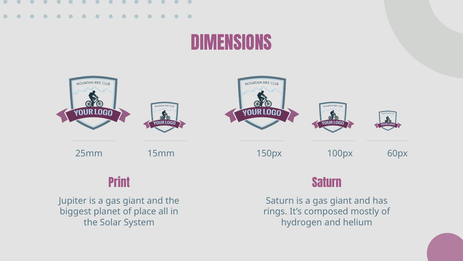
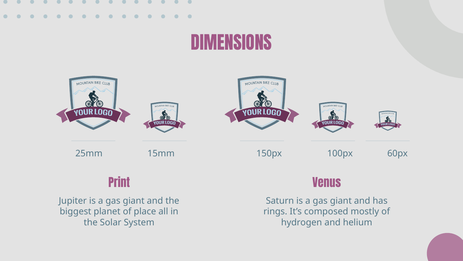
Saturn: Saturn -> Venus (327, 183)
